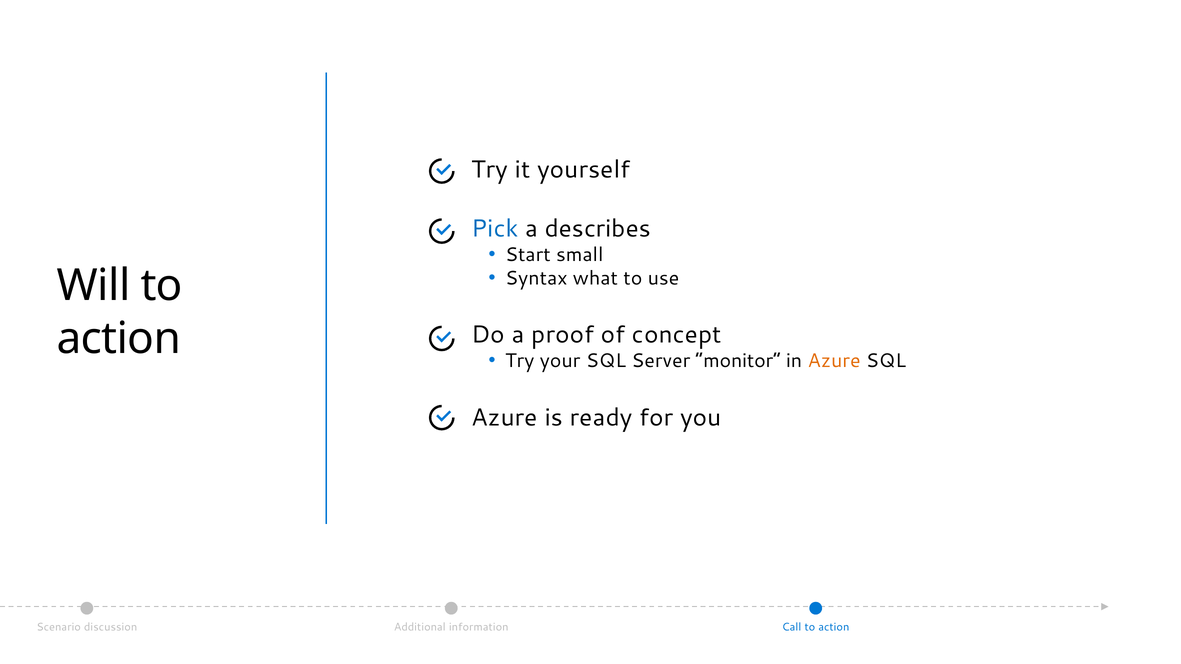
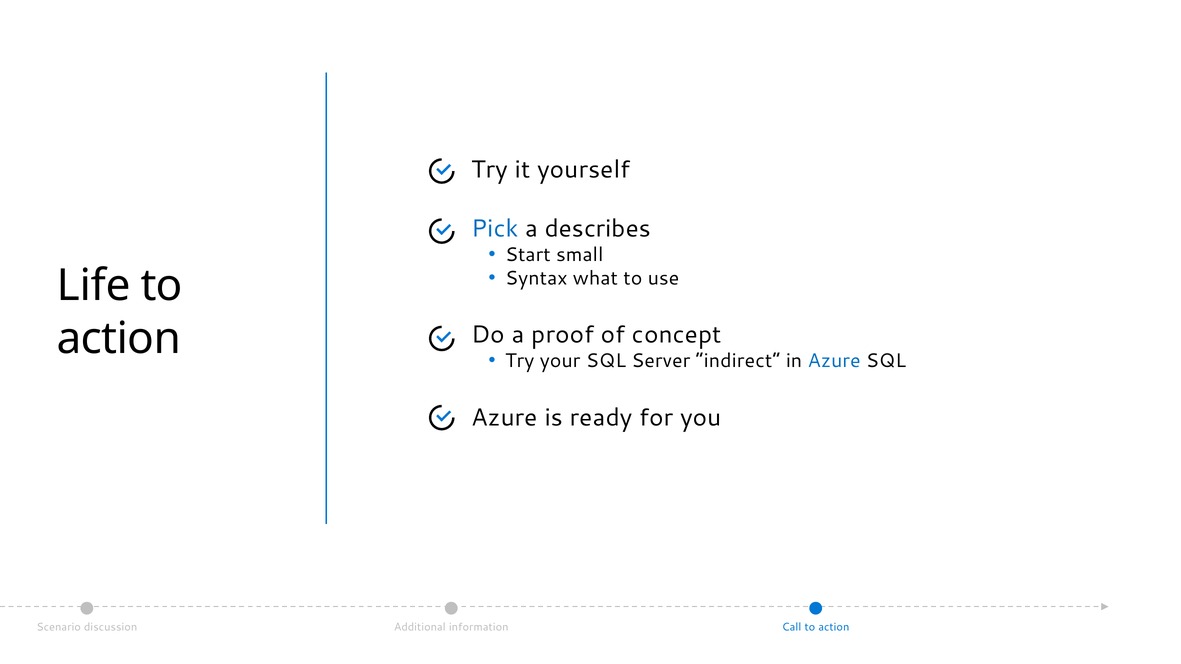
Will: Will -> Life (94, 286)
monitor: monitor -> indirect (738, 361)
Azure colour: orange -> blue (834, 361)
